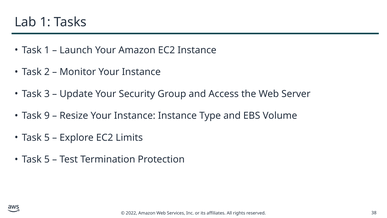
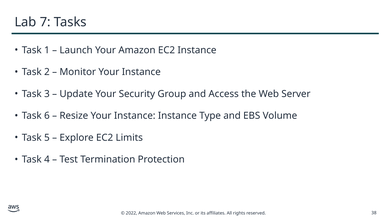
Lab 1: 1 -> 7 (45, 22)
9: 9 -> 6 (47, 116)
5: 5 -> 4 (47, 159)
